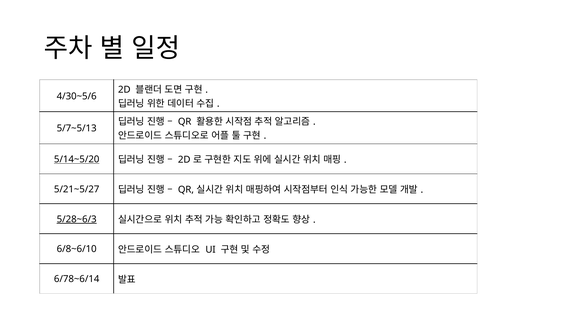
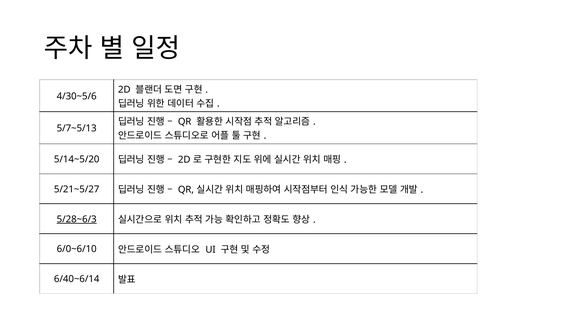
5/14~5/20 underline: present -> none (77, 159)
6/8~6/10: 6/8~6/10 -> 6/0~6/10 (77, 249)
6/78~6/14: 6/78~6/14 -> 6/40~6/14 (77, 279)
